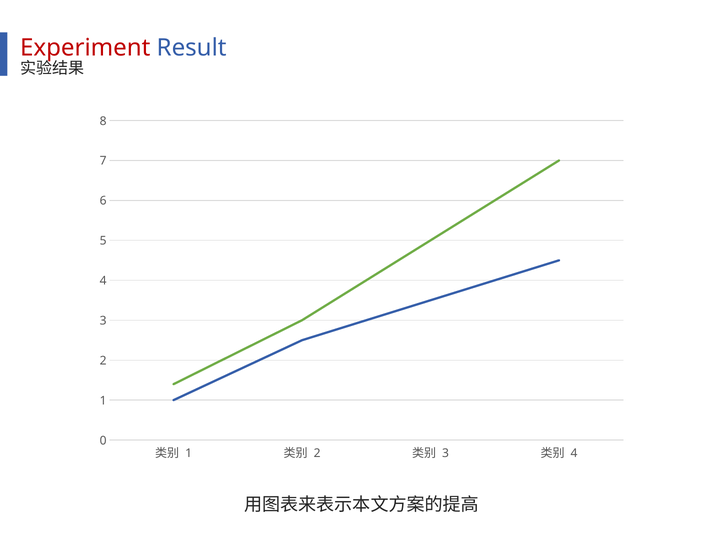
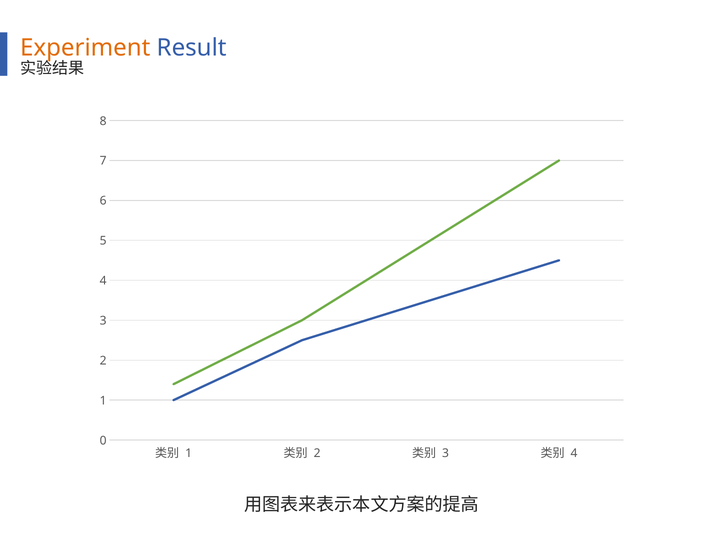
Experiment colour: red -> orange (85, 48)
